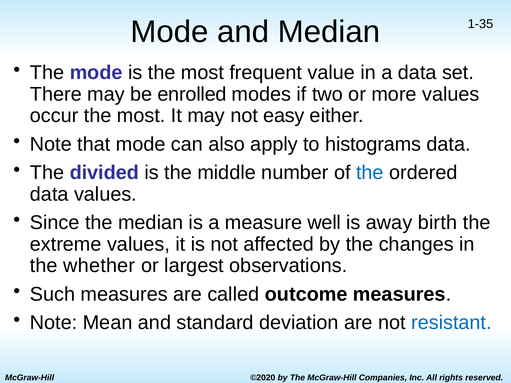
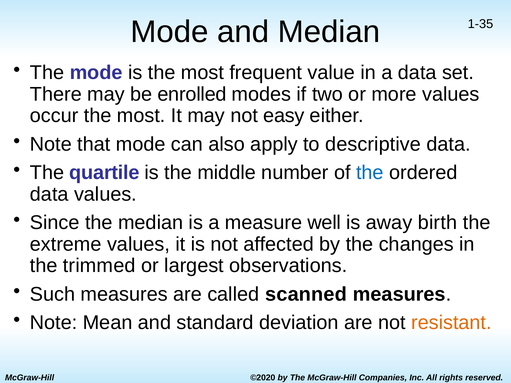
histograms: histograms -> descriptive (373, 144)
divided: divided -> quartile (104, 173)
whether: whether -> trimmed (99, 266)
outcome: outcome -> scanned (306, 294)
resistant colour: blue -> orange (451, 323)
